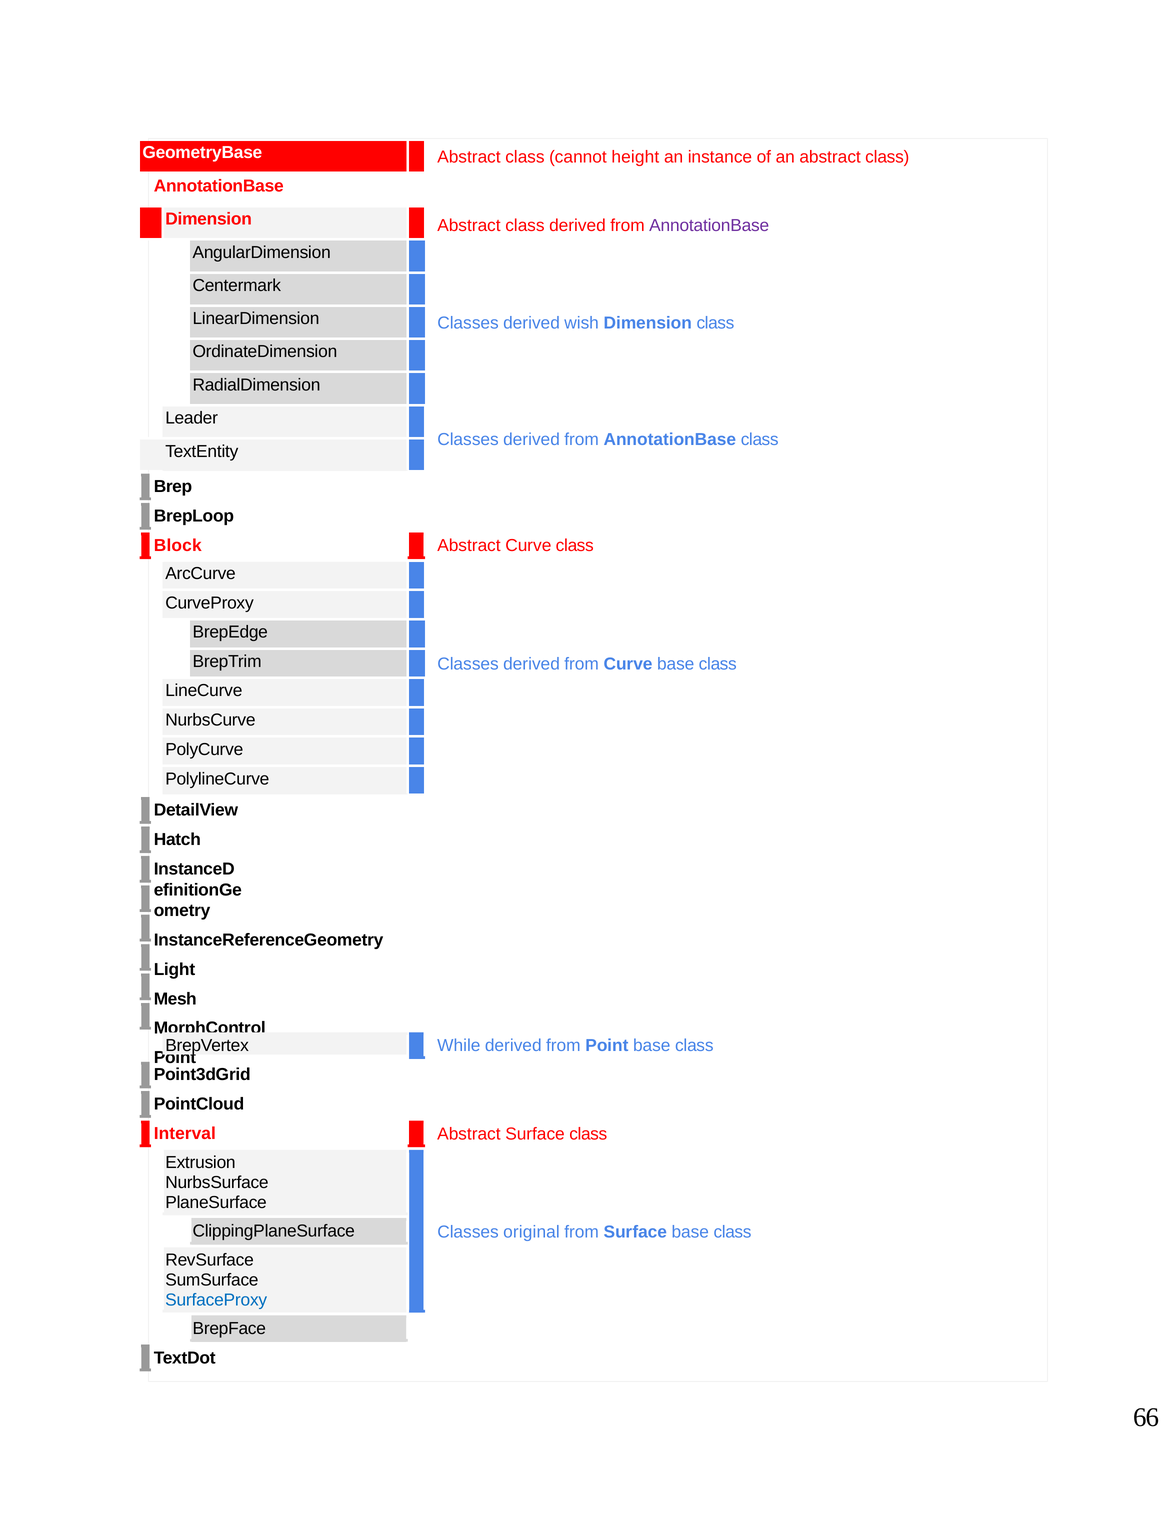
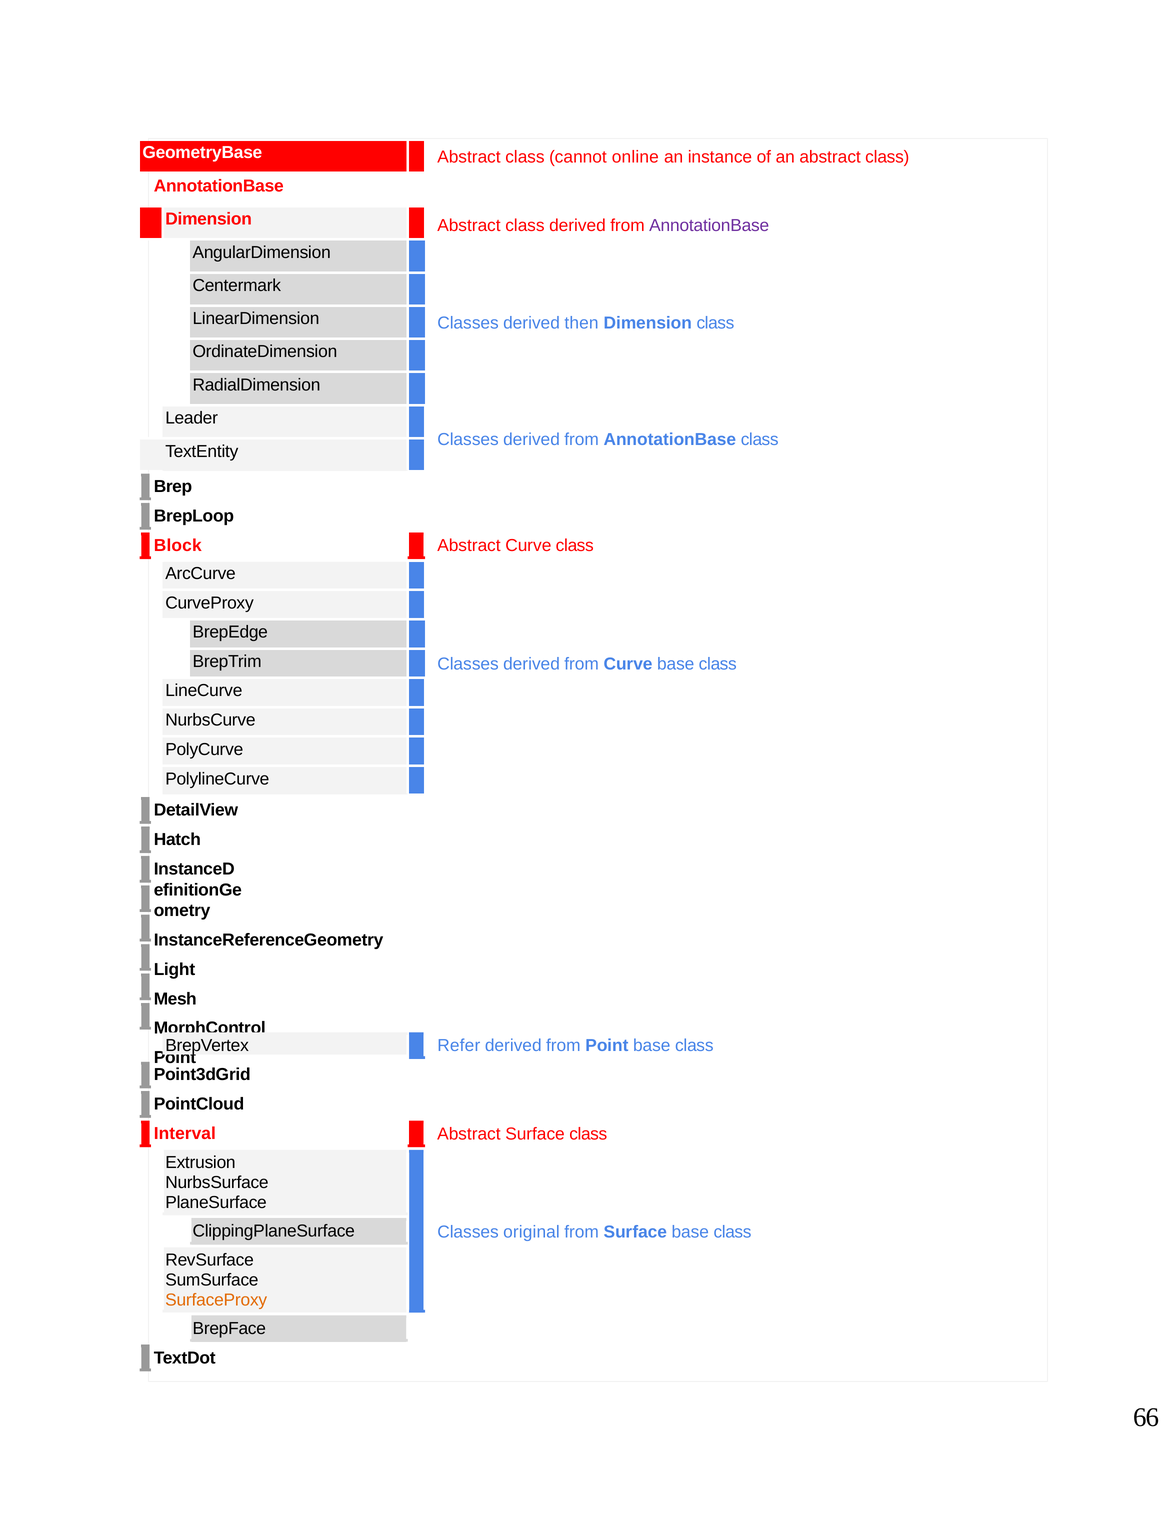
height: height -> online (635, 157)
wish: wish -> then (582, 323)
While: While -> Refer (459, 1045)
SurfaceProxy colour: blue -> orange (216, 1300)
